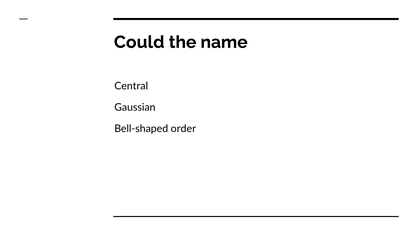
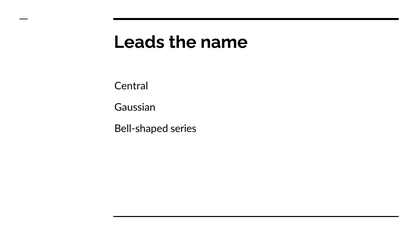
Could: Could -> Leads (139, 42)
order: order -> series (183, 129)
